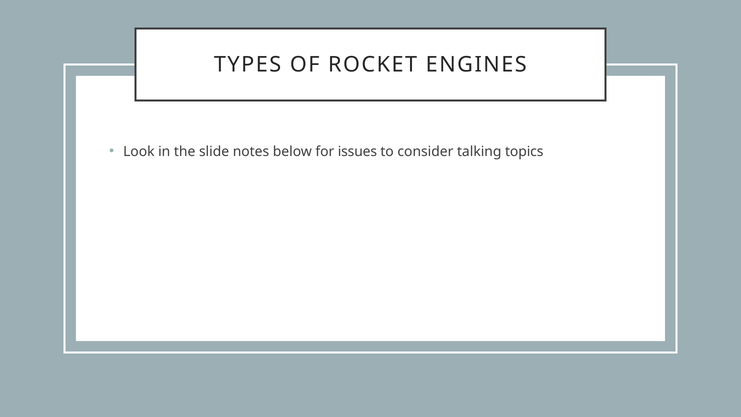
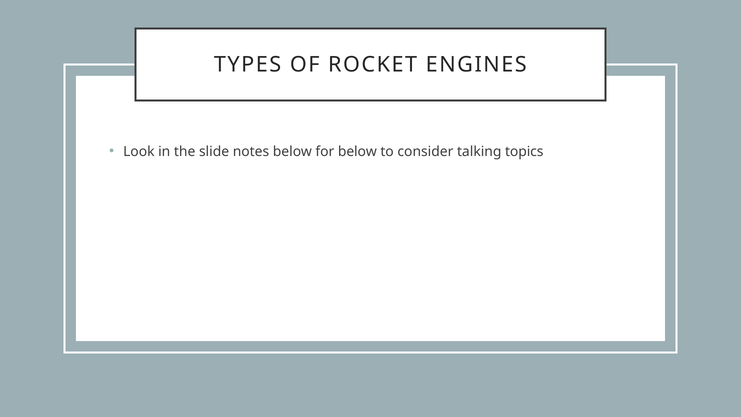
for issues: issues -> below (357, 151)
